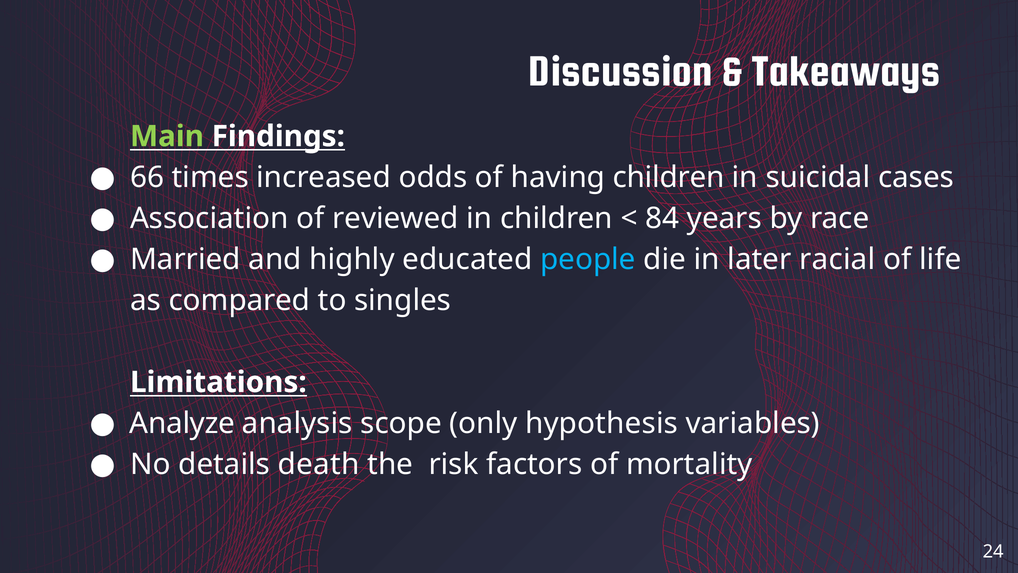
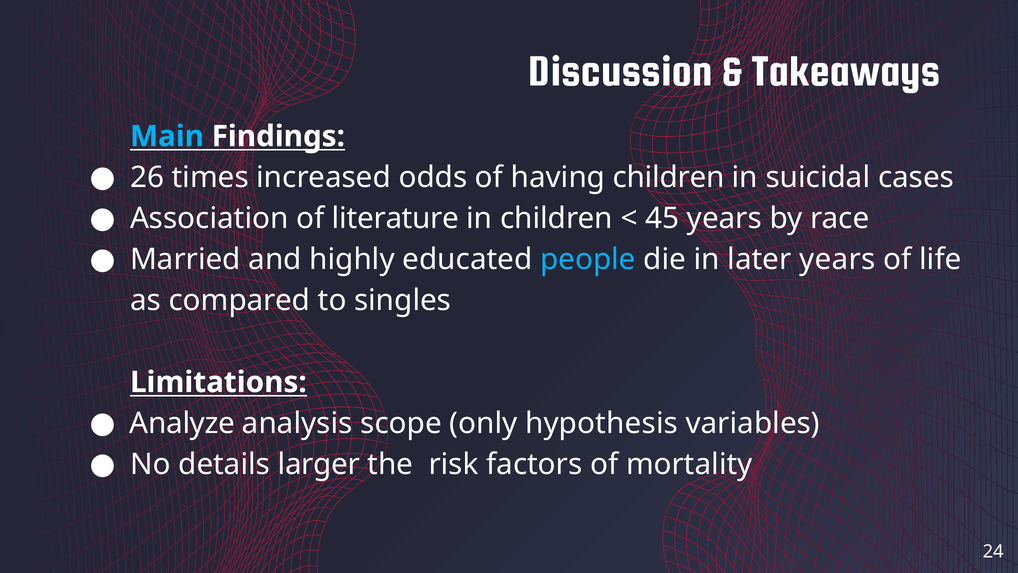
Main colour: light green -> light blue (167, 136)
66: 66 -> 26 (147, 177)
reviewed: reviewed -> literature (396, 218)
84: 84 -> 45 (662, 218)
later racial: racial -> years (837, 259)
death: death -> larger (319, 464)
